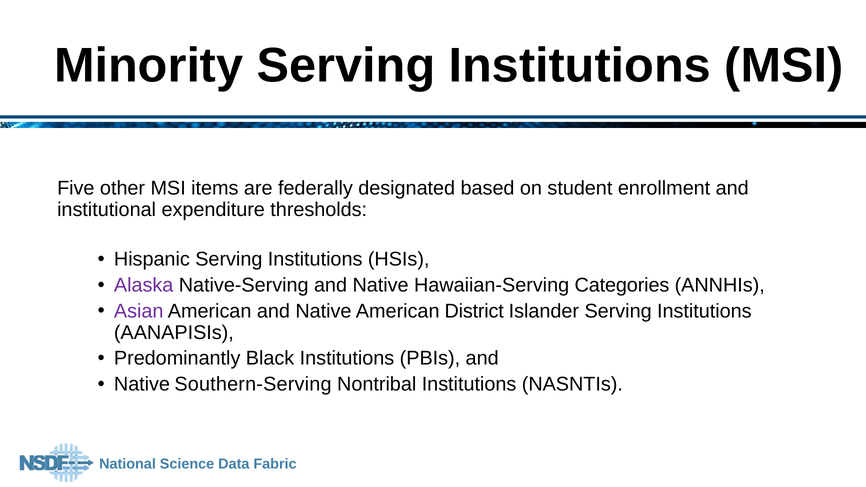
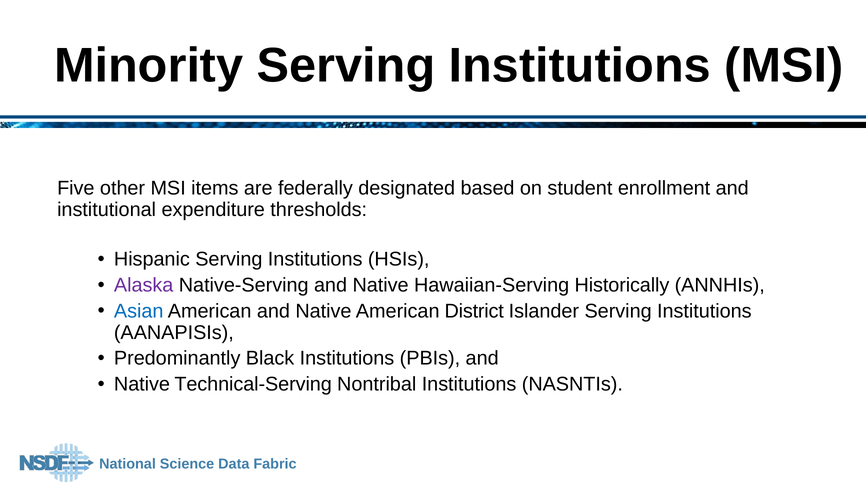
Categories: Categories -> Historically (622, 285)
Asian colour: purple -> blue (139, 311)
Southern-Serving: Southern-Serving -> Technical-Serving (253, 384)
